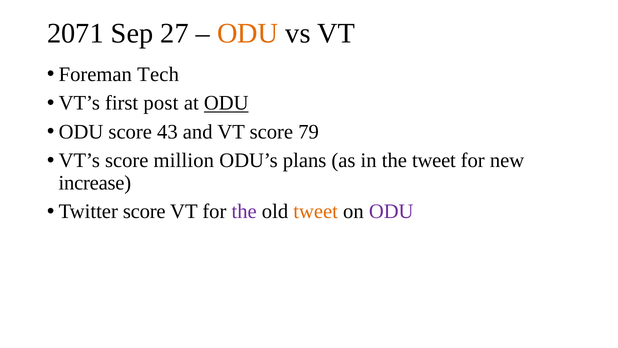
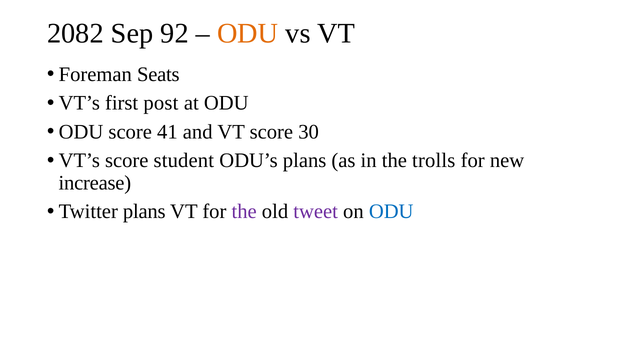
2071: 2071 -> 2082 (75, 33)
27: 27 -> 92 (175, 33)
Tech: Tech -> Seats (158, 74)
ODU underline: present -> none (226, 103)
43: 43 -> 41 (167, 132)
79: 79 -> 30 (309, 132)
million: million -> student (184, 160)
the tweet: tweet -> trolls (434, 160)
Twitter score: score -> plans (144, 211)
tweet colour: orange -> purple (316, 211)
ODU colour: purple -> blue (391, 211)
